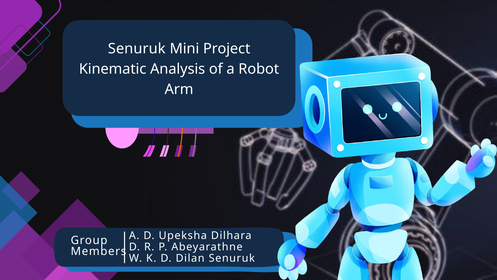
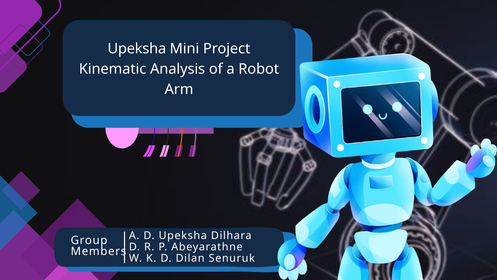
Senuruk: Senuruk -> Upeksha (137, 49)
